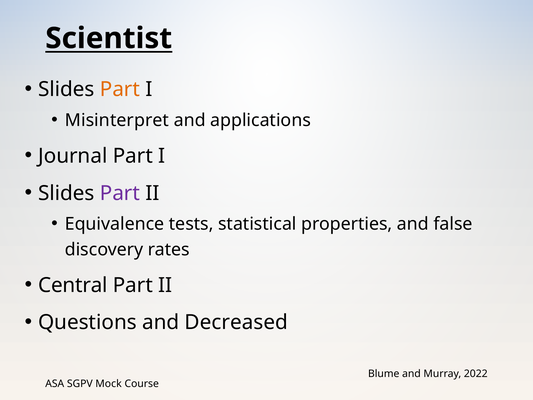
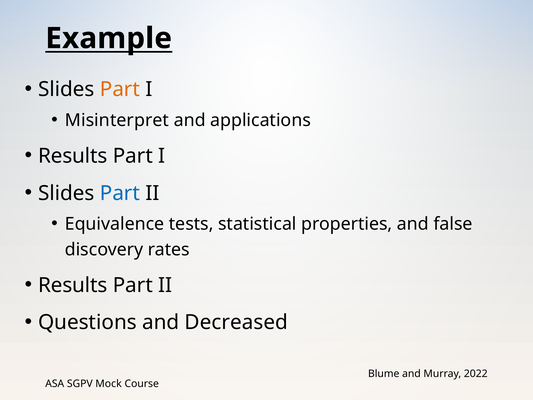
Scientist: Scientist -> Example (109, 38)
Journal: Journal -> Results (73, 156)
Part colour: purple -> blue (120, 193)
Central: Central -> Results (73, 285)
